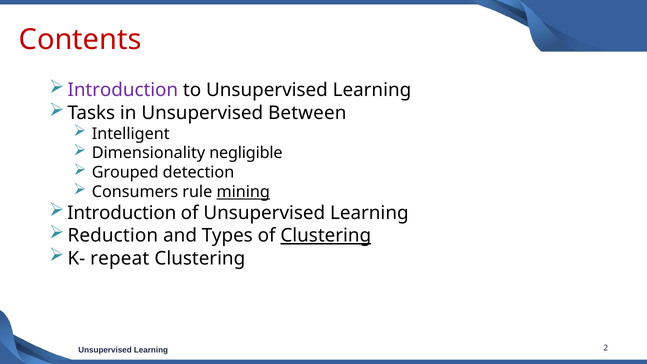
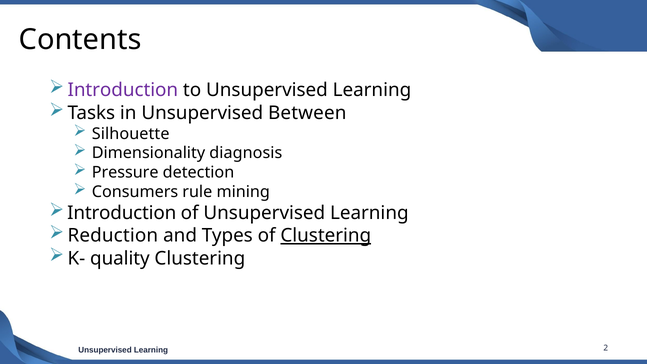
Contents colour: red -> black (80, 40)
Intelligent: Intelligent -> Silhouette (131, 134)
negligible: negligible -> diagnosis (246, 153)
Grouped: Grouped -> Pressure (125, 172)
mining underline: present -> none (243, 192)
repeat: repeat -> quality (120, 258)
